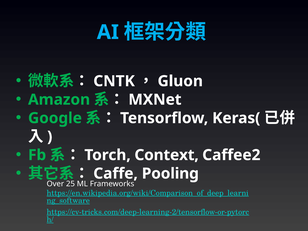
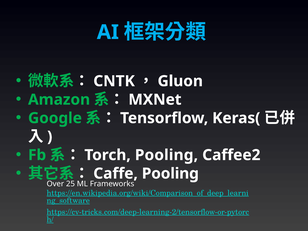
Context: Context -> Pooling (166, 155)
